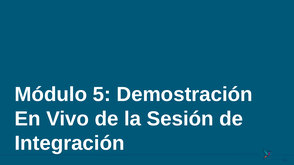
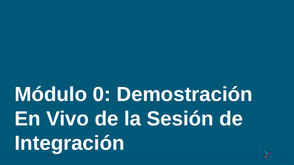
5: 5 -> 0 (102, 95)
